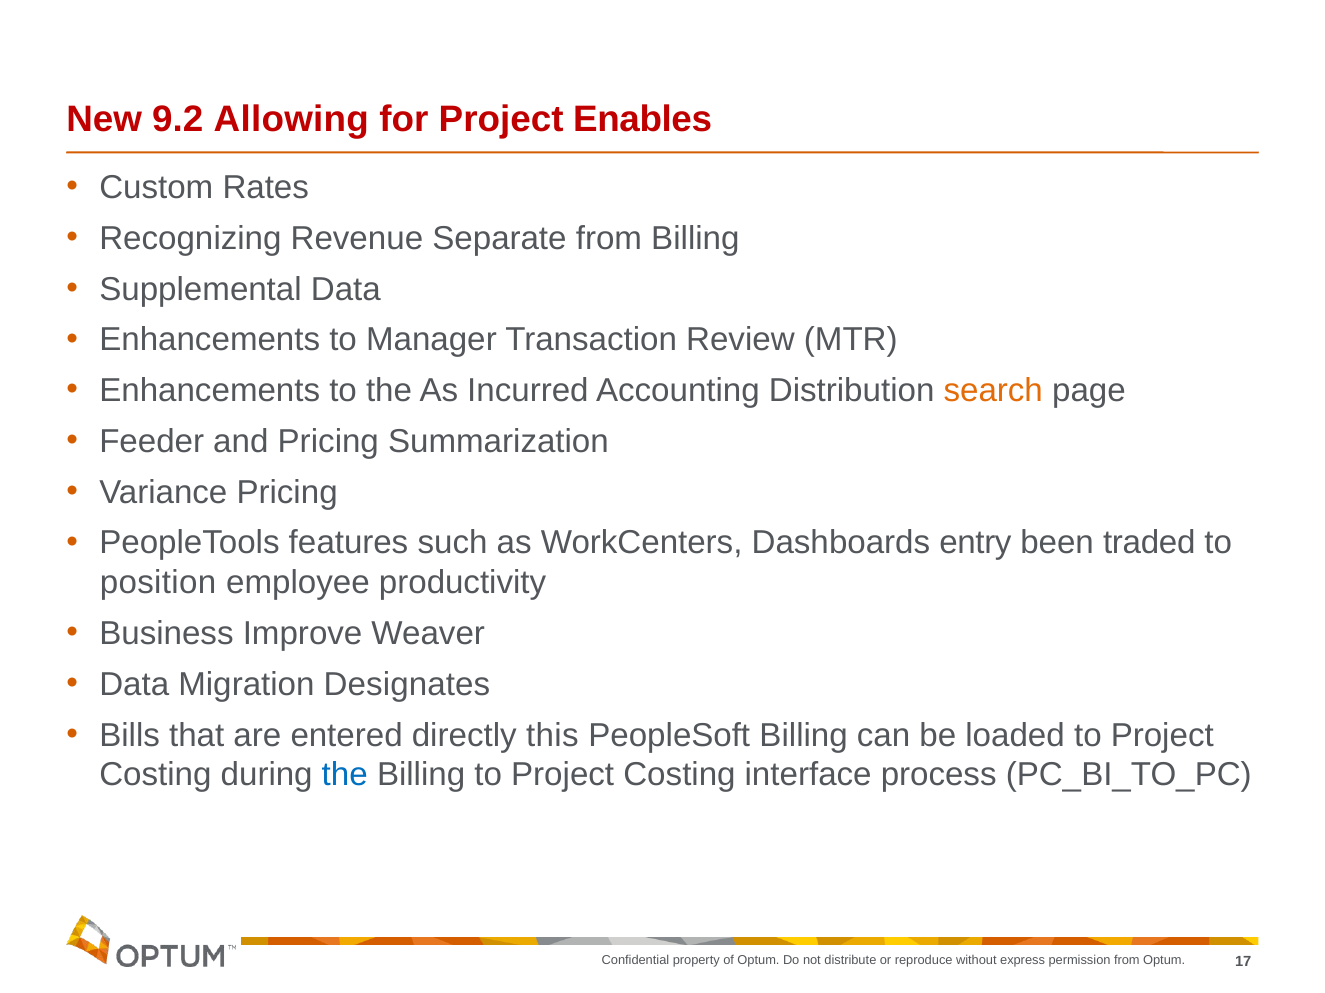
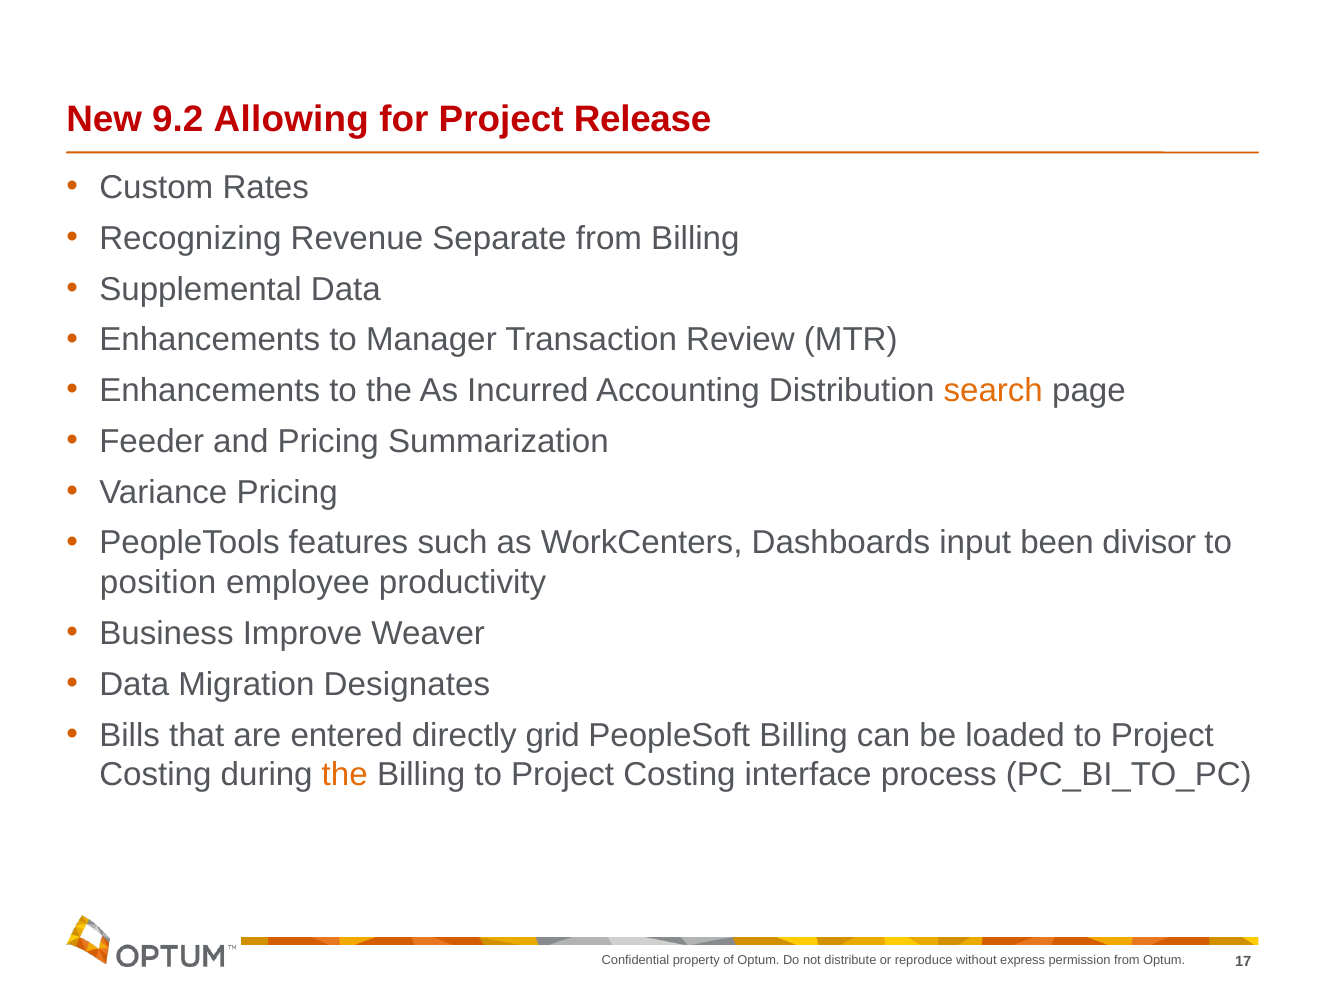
Enables: Enables -> Release (643, 120)
entry: entry -> input (975, 543)
traded: traded -> divisor (1149, 543)
this: this -> grid (553, 736)
the colour: blue -> orange (345, 775)
